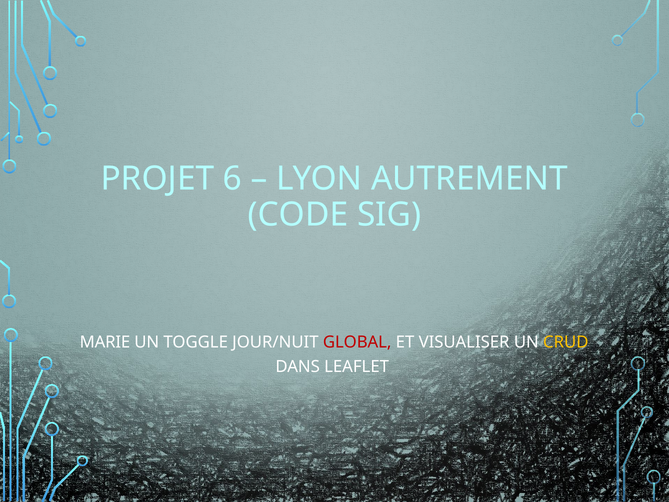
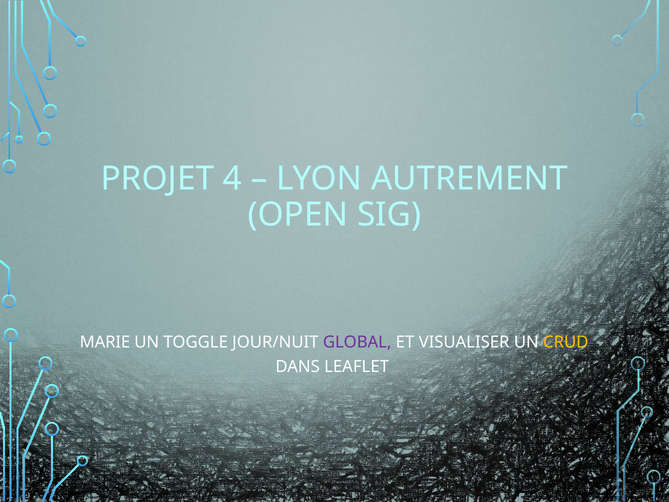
6: 6 -> 4 (232, 178)
CODE: CODE -> OPEN (298, 215)
GLOBAL colour: red -> purple (357, 342)
